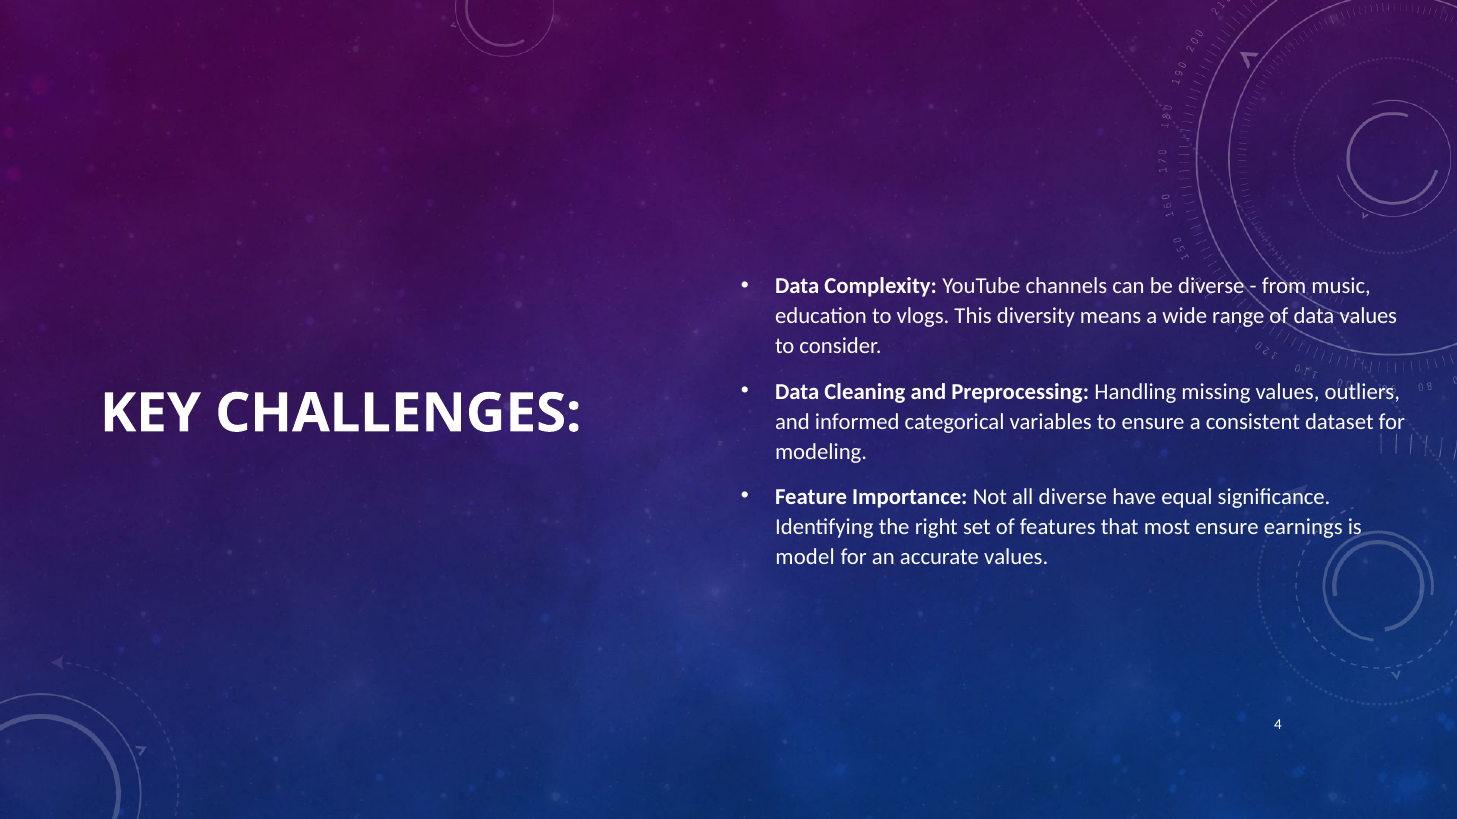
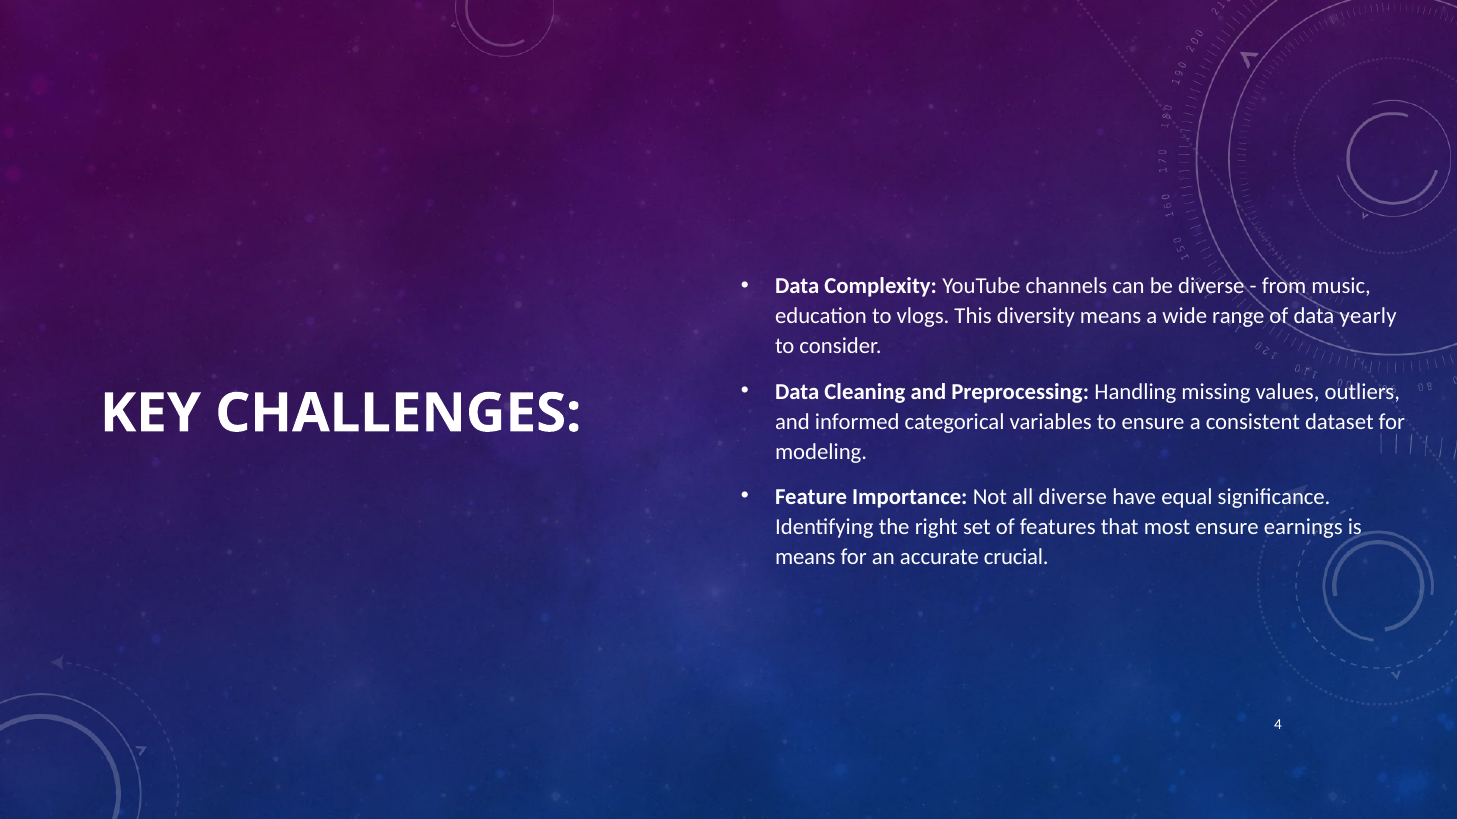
data values: values -> yearly (1368, 317)
model: model -> means (805, 557)
accurate values: values -> crucial (1016, 557)
